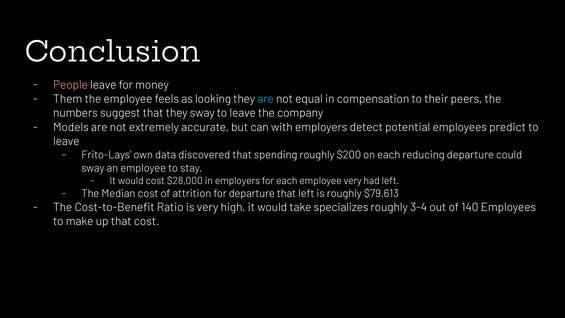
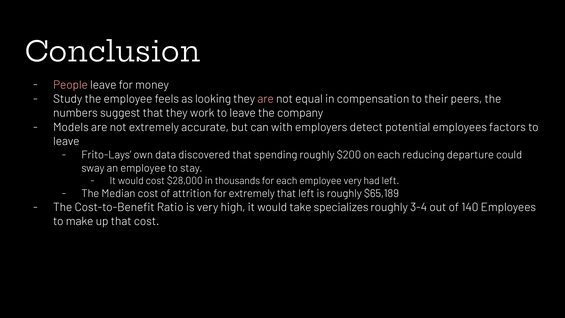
Them: Them -> Study (68, 99)
are colour: light blue -> pink (266, 99)
they sway: sway -> work (202, 113)
predict: predict -> factors (507, 127)
in employers: employers -> thousands (237, 181)
for departure: departure -> extremely (252, 193)
$79,613: $79,613 -> $65,189 (381, 193)
